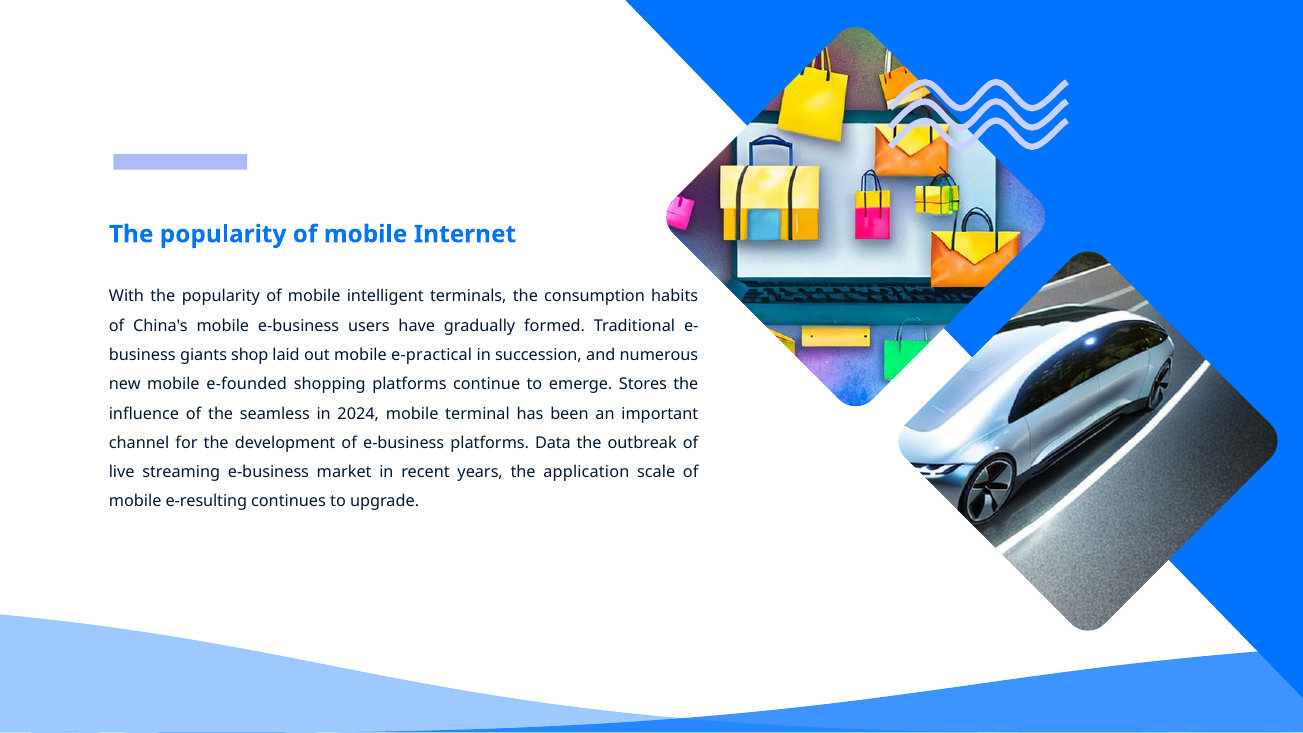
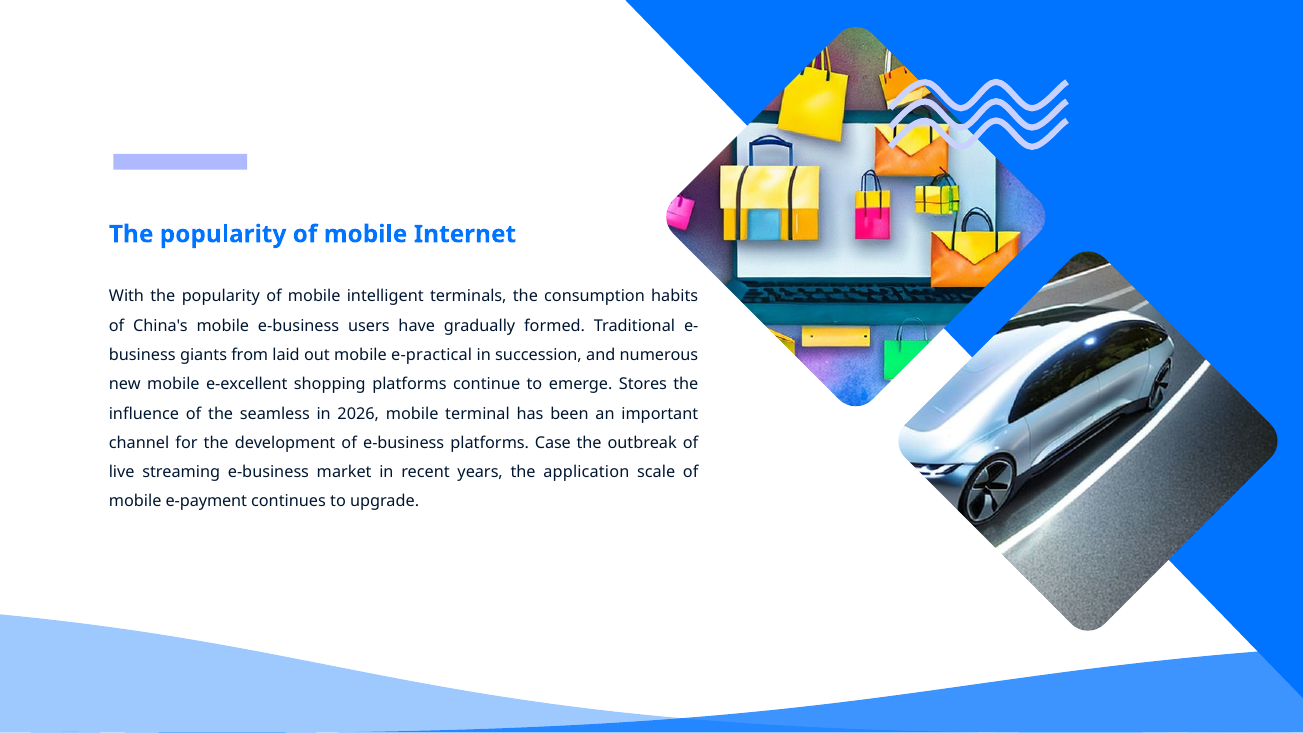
shop: shop -> from (250, 355)
e-founded: e-founded -> e-excellent (247, 384)
2024: 2024 -> 2026 (358, 414)
Data: Data -> Case (553, 443)
e-resulting: e-resulting -> e-payment (206, 502)
